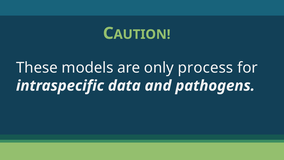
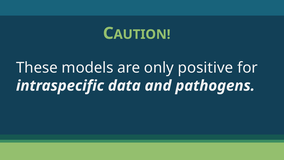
process: process -> positive (205, 68)
